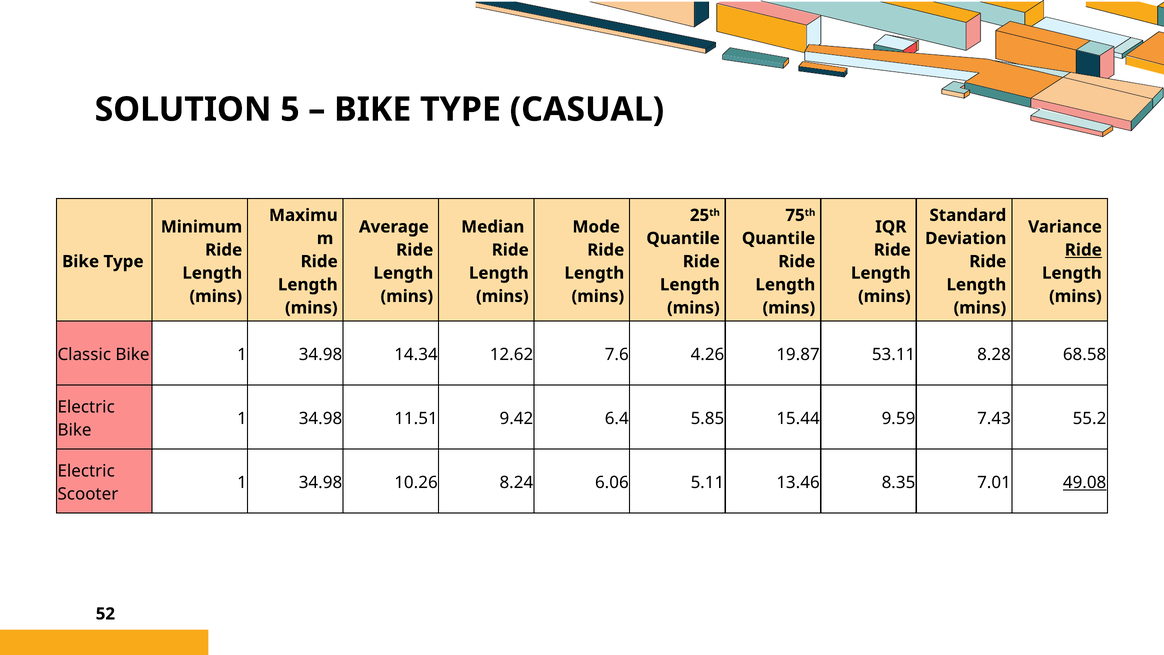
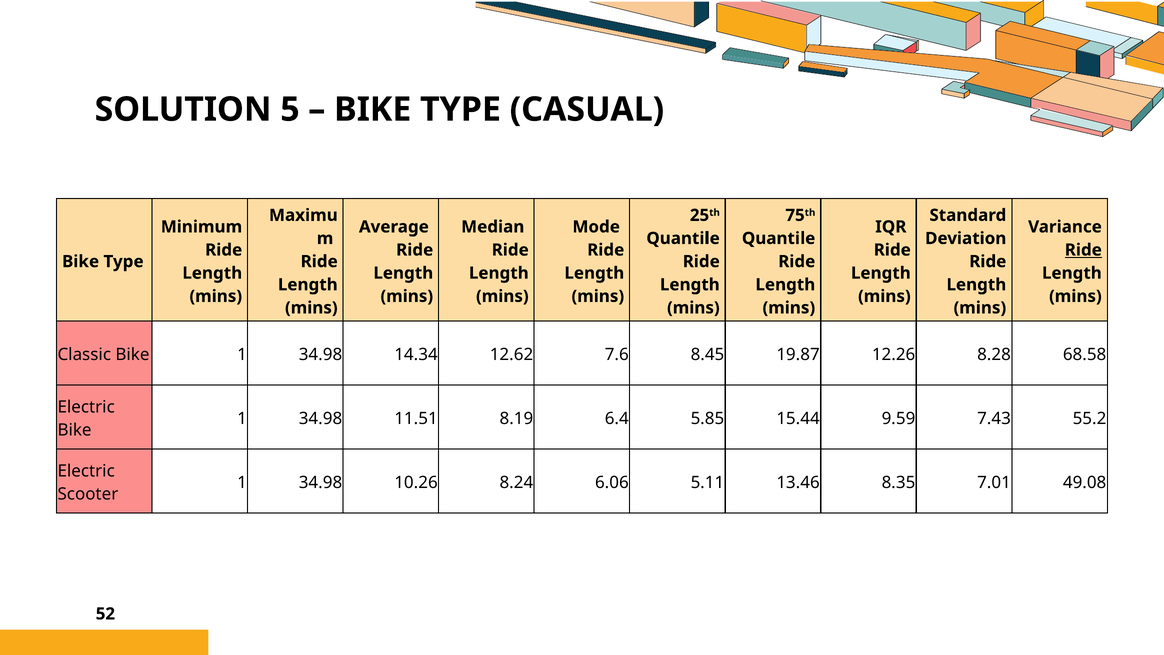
4.26: 4.26 -> 8.45 (707, 354)
53.11: 53.11 -> 12.26 (894, 354)
9.42: 9.42 -> 8.19 (516, 418)
49.08 underline: present -> none (1085, 482)
